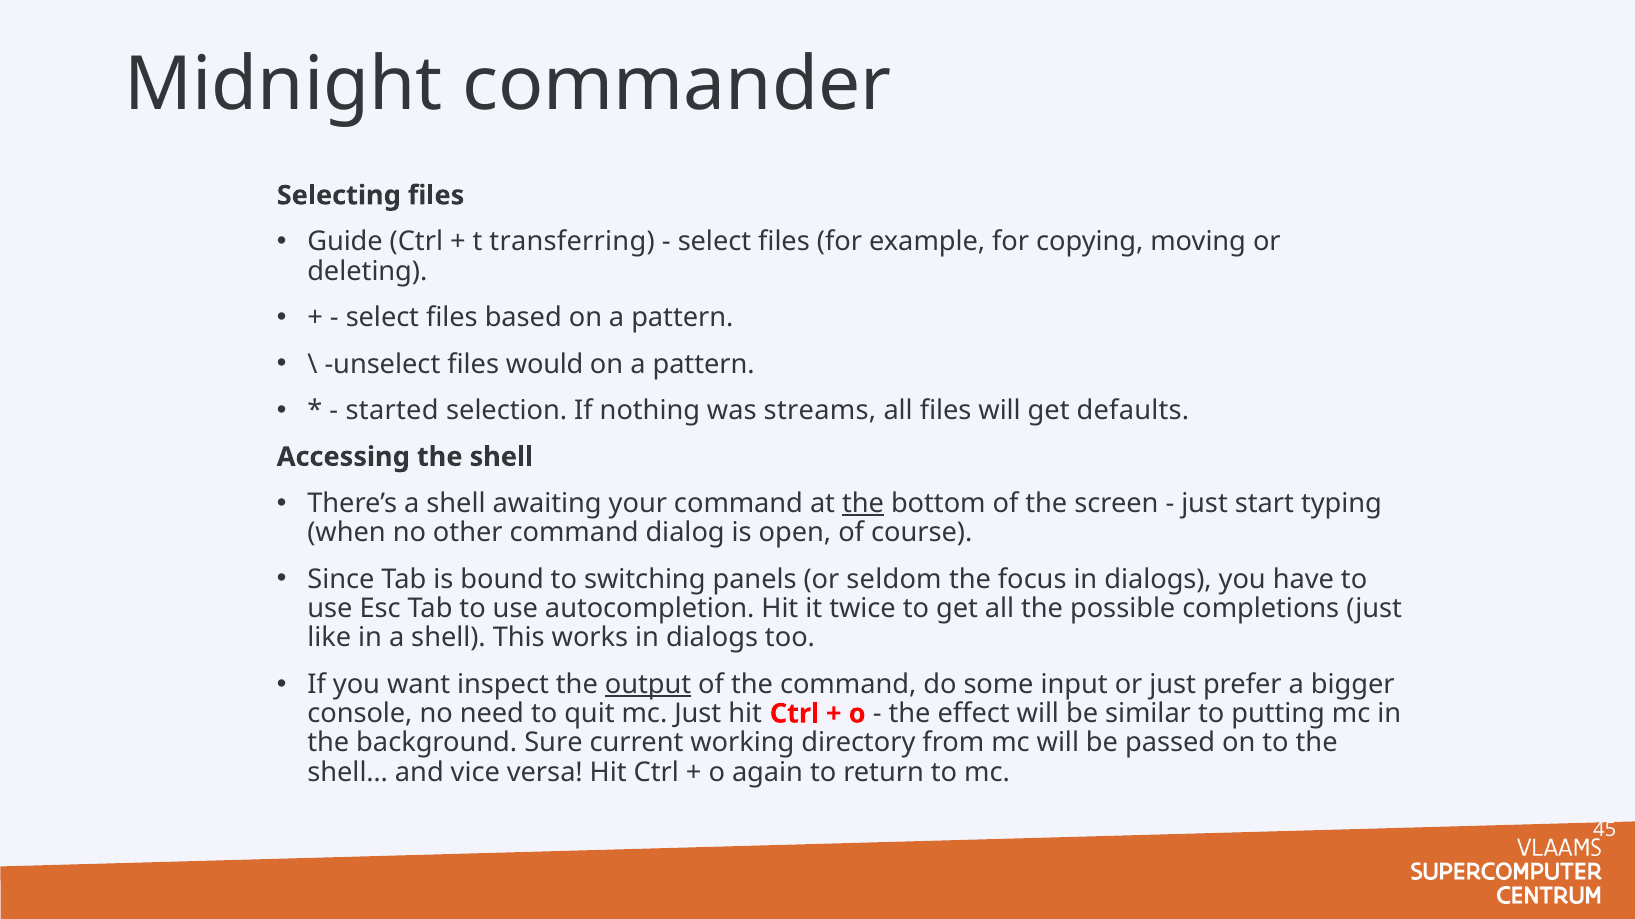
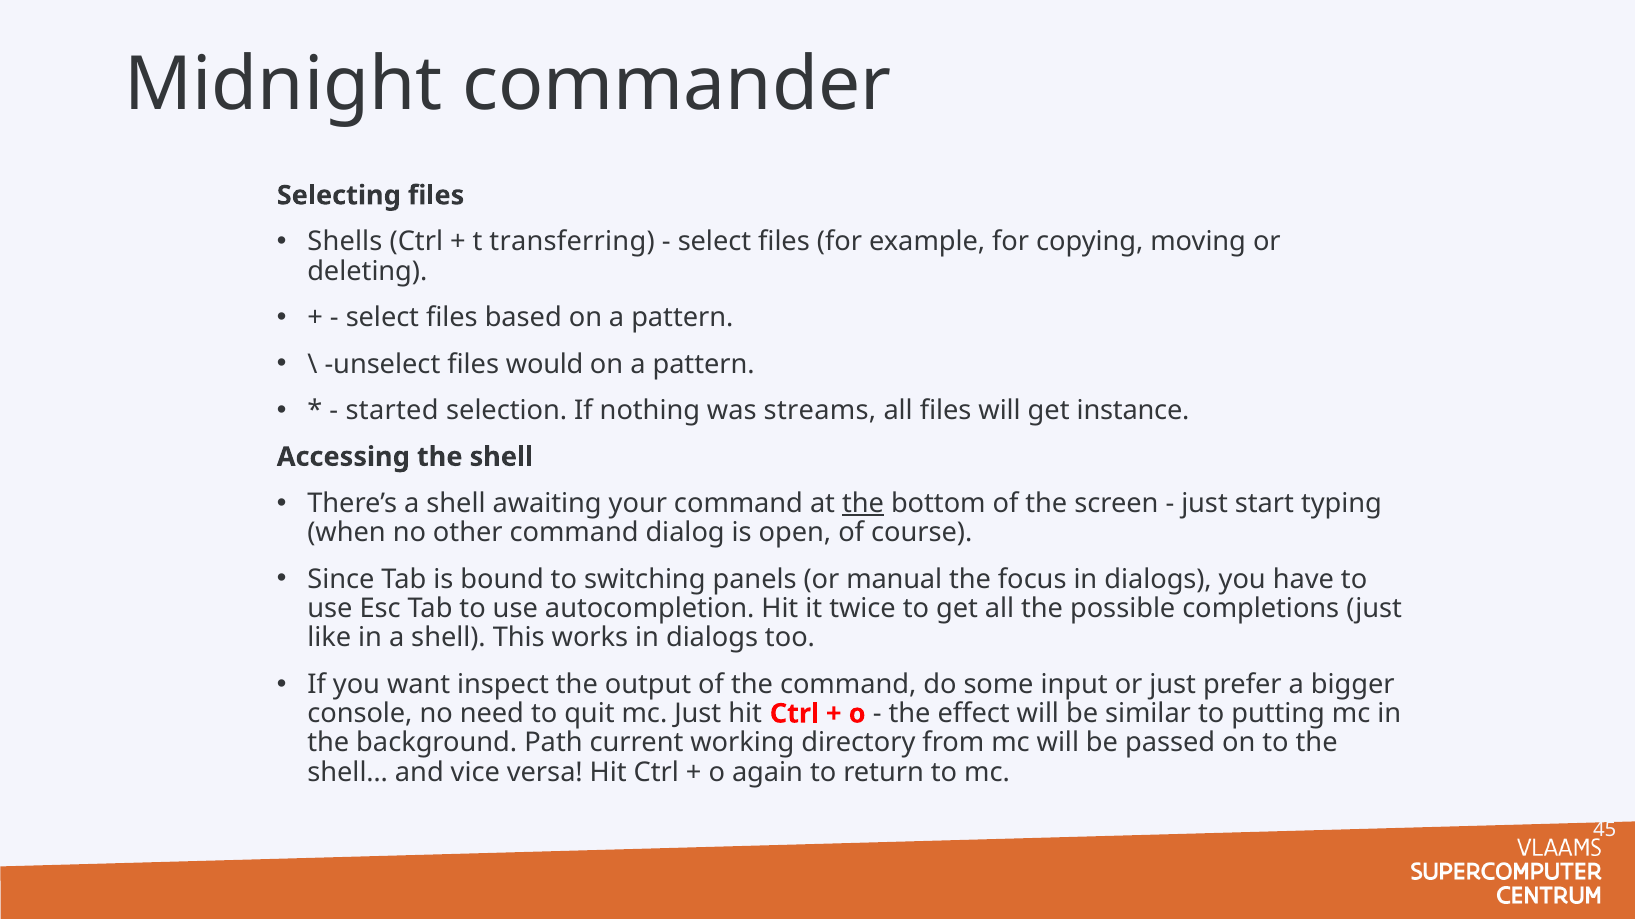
Guide: Guide -> Shells (345, 242)
defaults: defaults -> instance (1133, 411)
seldom: seldom -> manual (894, 579)
output underline: present -> none (648, 685)
Sure: Sure -> Path (553, 744)
